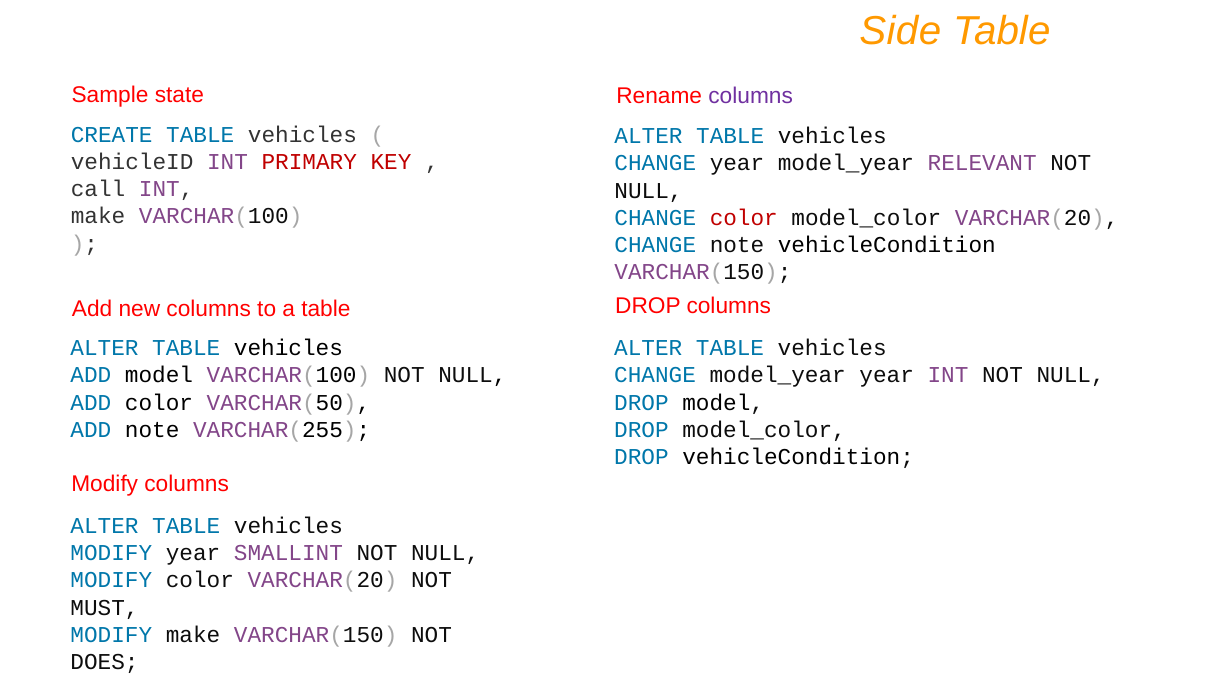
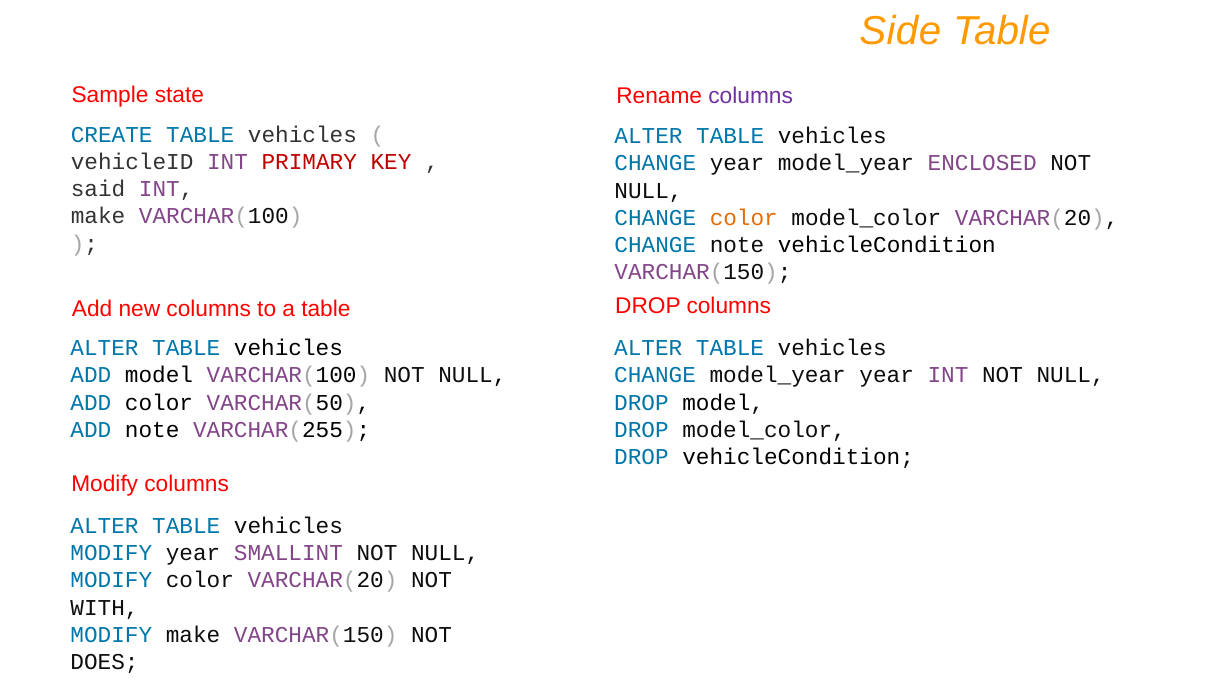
RELEVANT: RELEVANT -> ENCLOSED (982, 163)
call: call -> said (98, 189)
color colour: red -> orange (744, 218)
MUST: MUST -> WITH (105, 608)
